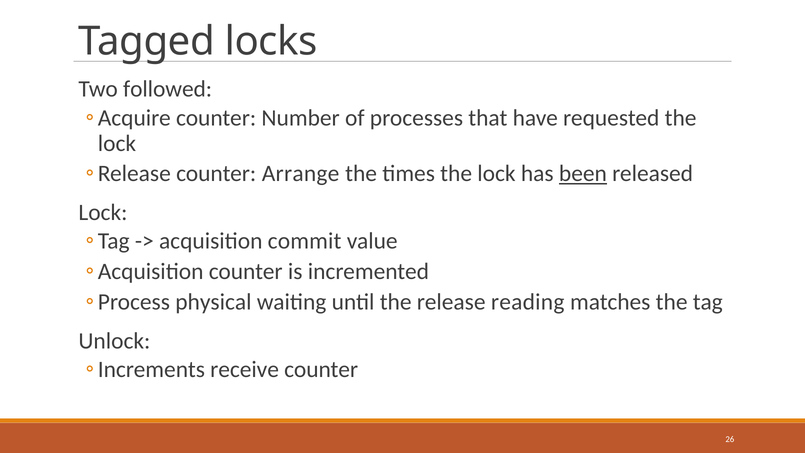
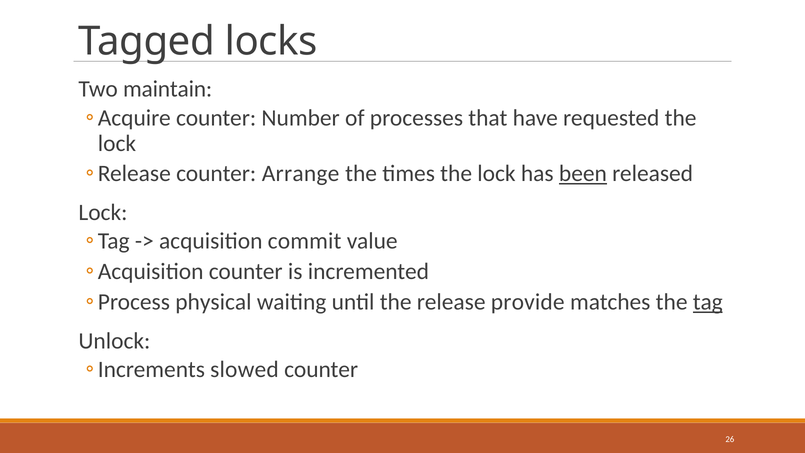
followed: followed -> maintain (168, 89)
reading: reading -> provide (528, 302)
tag underline: none -> present (708, 302)
receive: receive -> slowed (244, 369)
